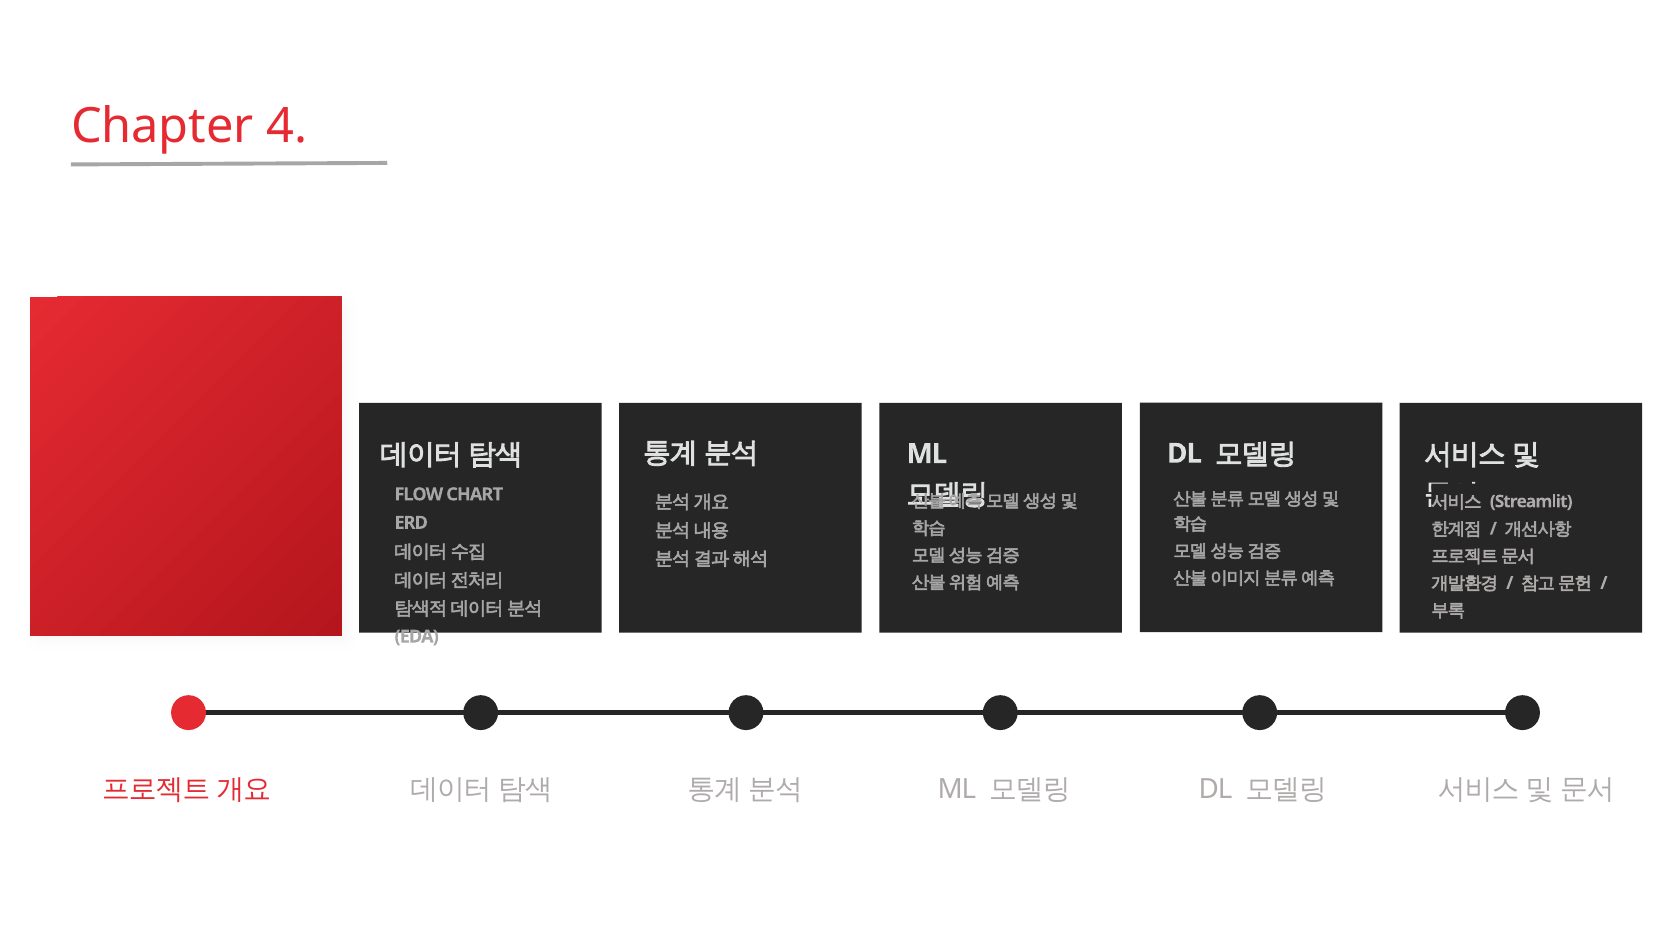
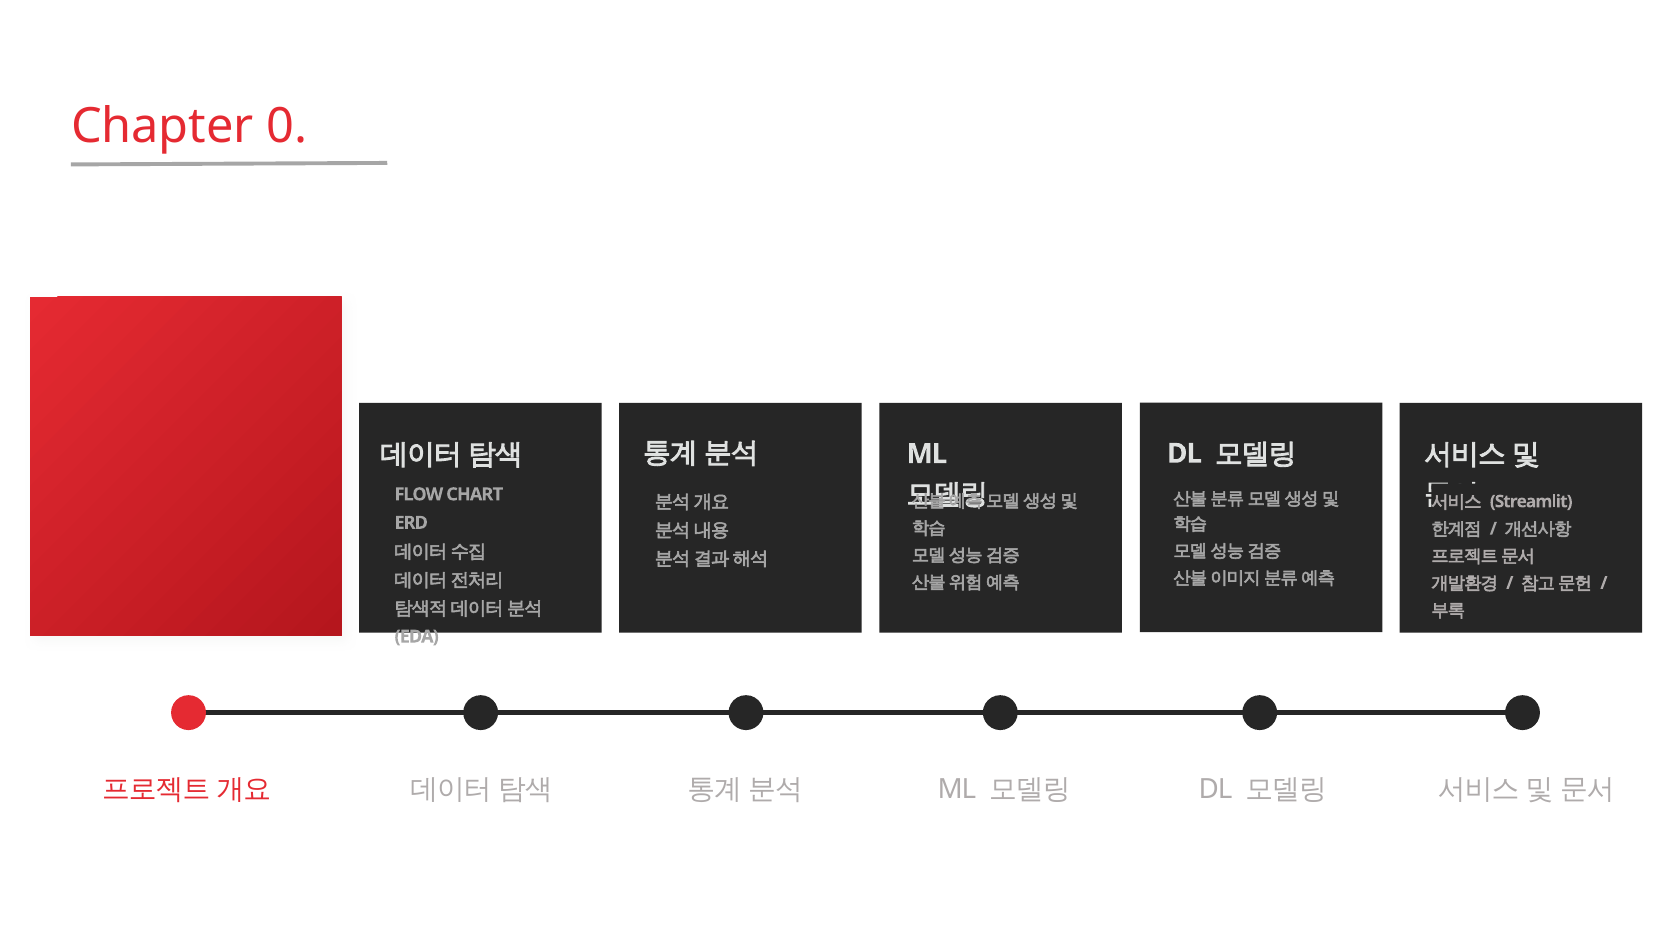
4: 4 -> 0 (287, 127)
